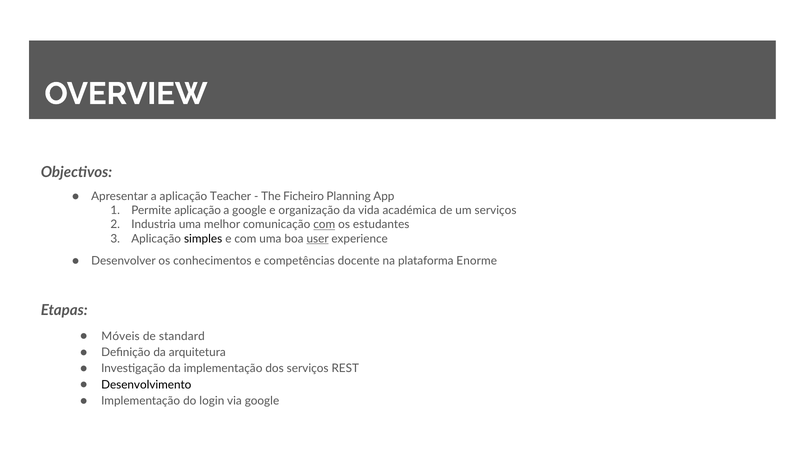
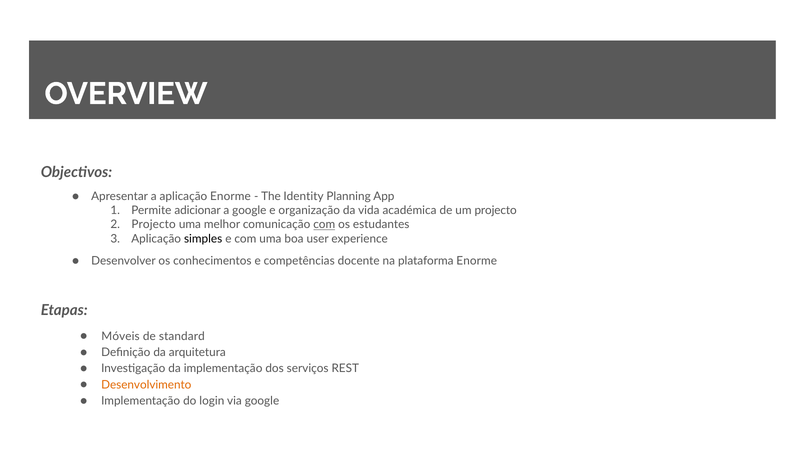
aplicação Teacher: Teacher -> Enorme (230, 196)
Ficheiro: Ficheiro -> Identity (303, 196)
Permite aplicação: aplicação -> adicionar (198, 210)
um serviços: serviços -> projecto (496, 210)
Industria: Industria -> Projecto (154, 224)
user underline: present -> none (318, 239)
Desenvolvimento colour: black -> orange (146, 385)
